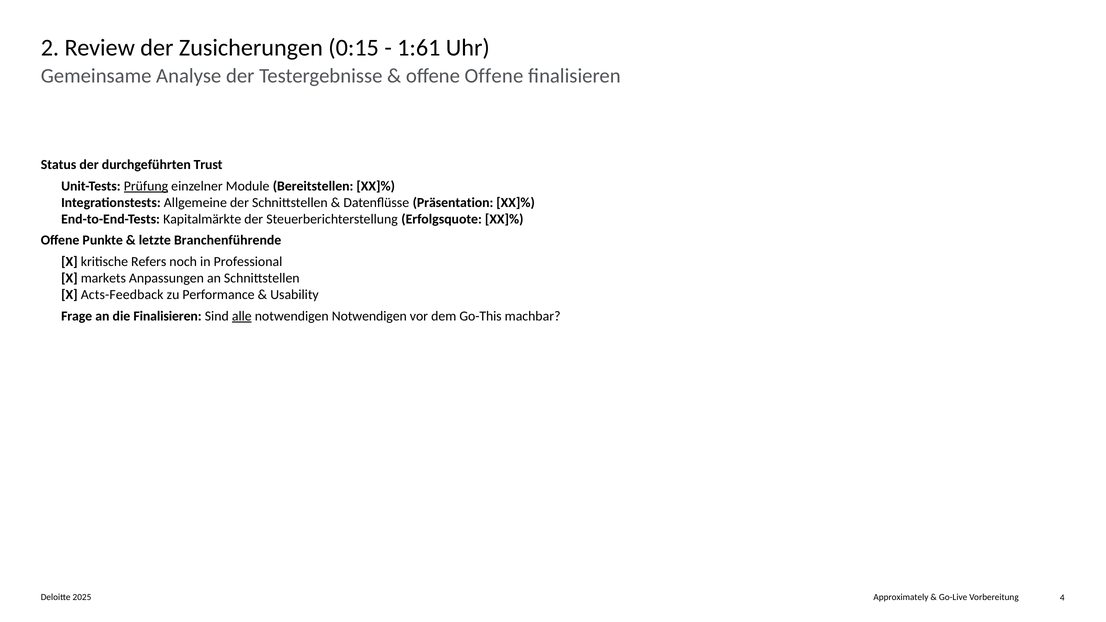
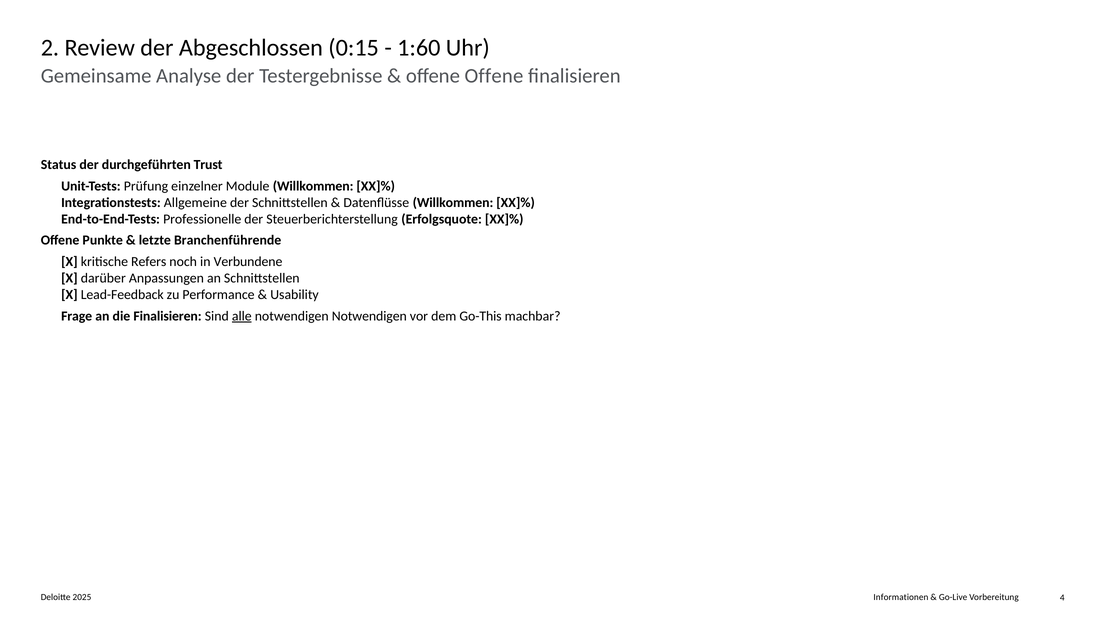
Zusicherungen: Zusicherungen -> Abgeschlossen (251, 48)
1:61: 1:61 -> 1:60 (419, 48)
Prüfung underline: present -> none (146, 186)
Module Bereitstellen: Bereitstellen -> Willkommen (313, 186)
Datenflüsse Präsentation: Präsentation -> Willkommen (453, 203)
Kapitalmärkte: Kapitalmärkte -> Professionelle (202, 219)
Professional: Professional -> Verbundene (248, 262)
markets: markets -> darüber (103, 278)
Acts-Feedback: Acts-Feedback -> Lead-Feedback (122, 295)
Approximately: Approximately -> Informationen (901, 598)
